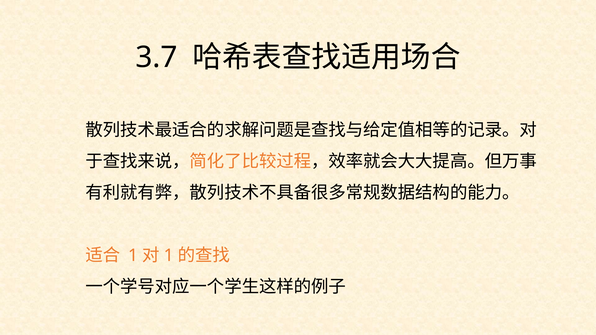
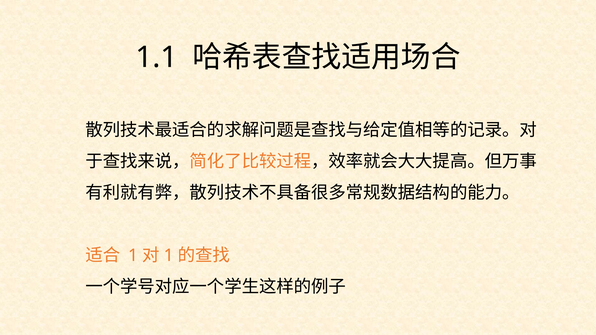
3.7: 3.7 -> 1.1 (156, 57)
